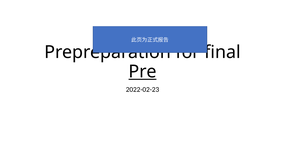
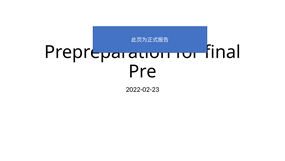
Pre underline: present -> none (143, 71)
